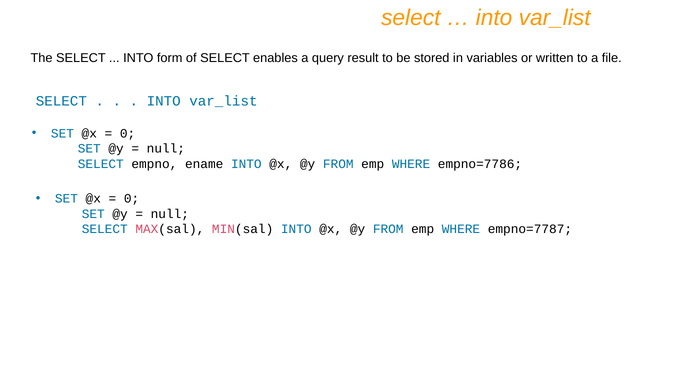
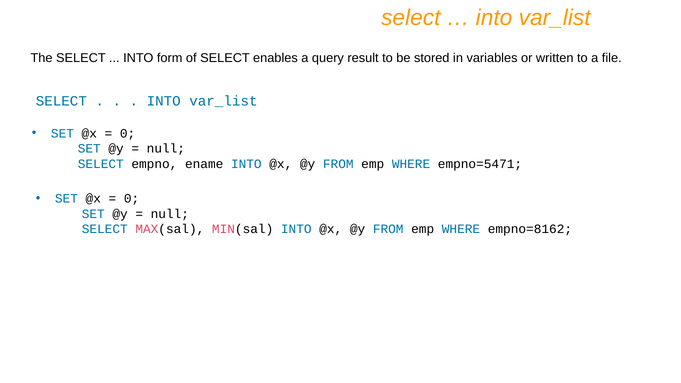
empno=7786: empno=7786 -> empno=5471 (480, 164)
empno=7787: empno=7787 -> empno=8162 (530, 229)
